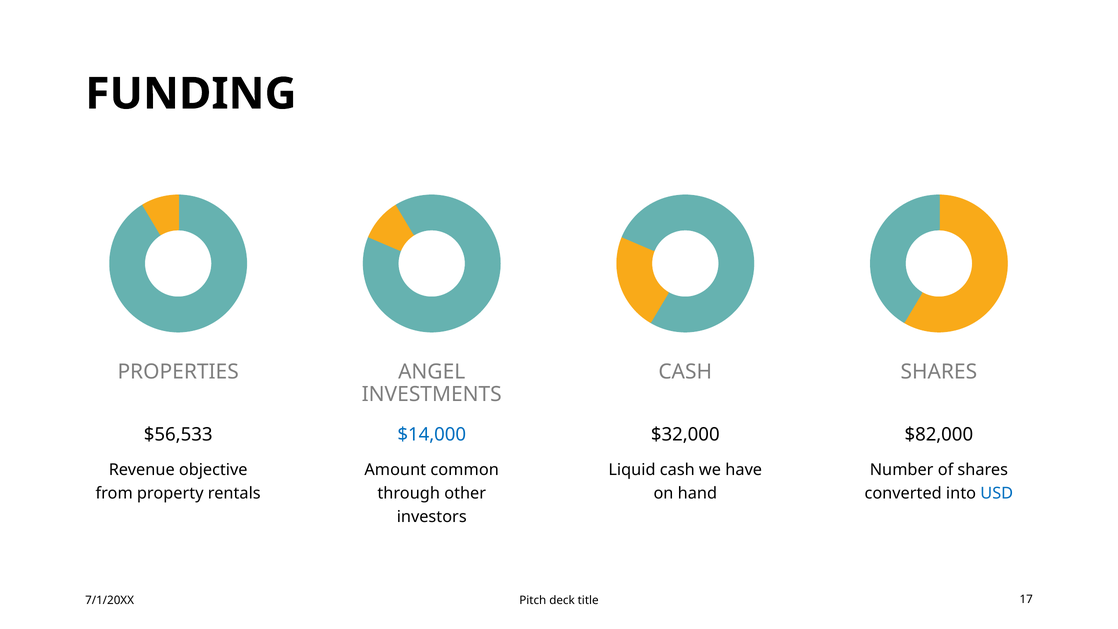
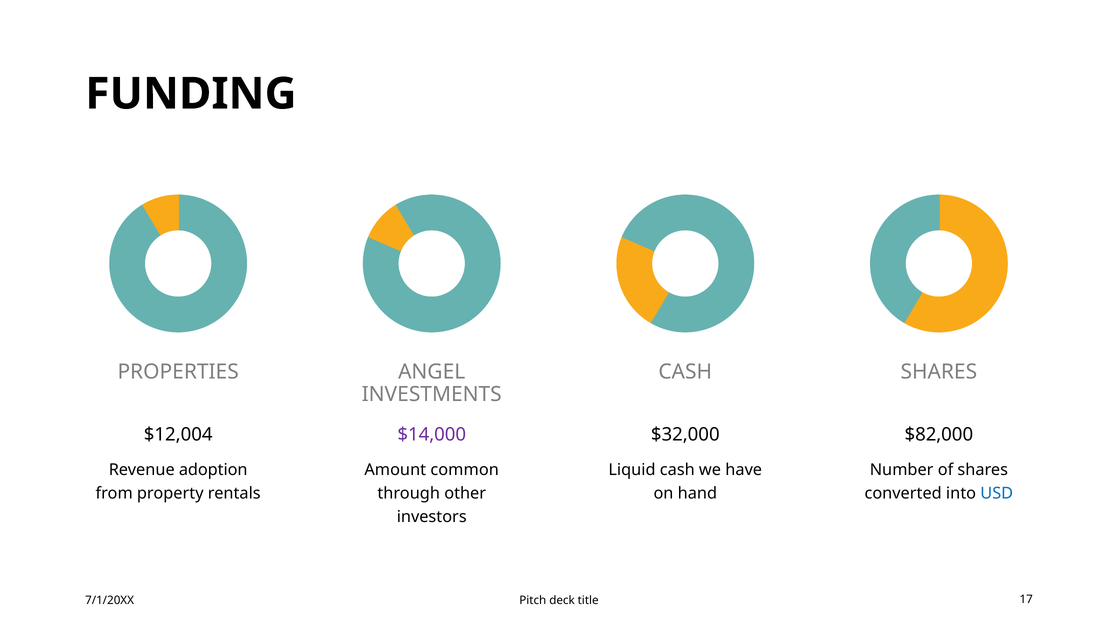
$56,533: $56,533 -> $12,004 (178, 434)
$14,000 colour: blue -> purple (432, 434)
objective: objective -> adoption (213, 470)
